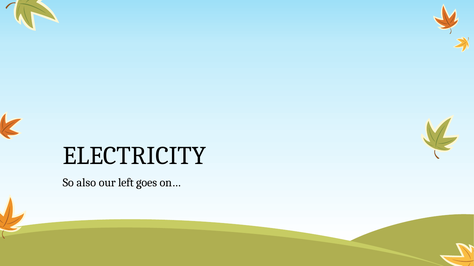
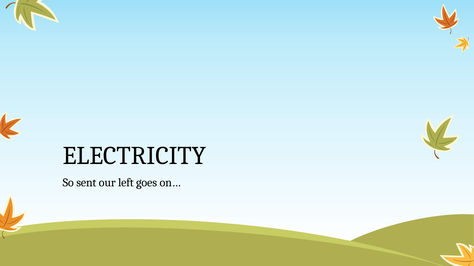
also: also -> sent (86, 183)
